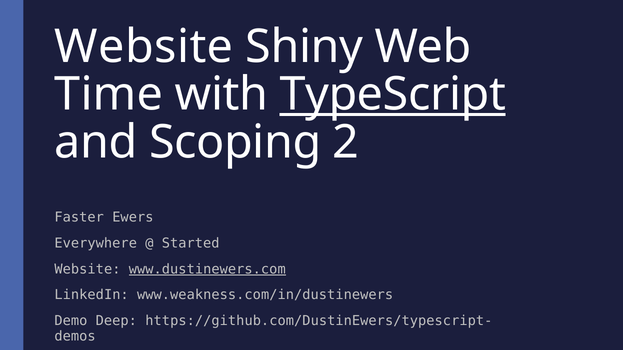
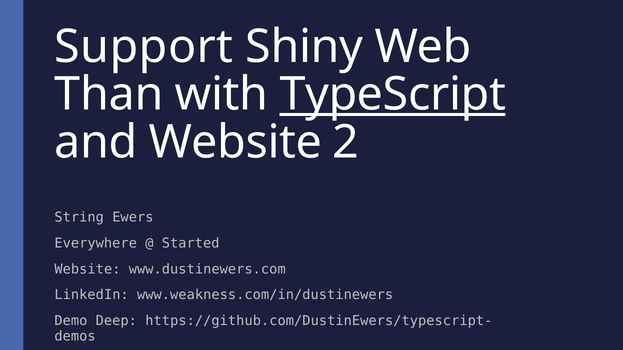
Website: Website -> Support (144, 47)
Time: Time -> Than (109, 95)
and Scoping: Scoping -> Website (235, 142)
Faster: Faster -> String (79, 217)
www.dustinewers.com underline: present -> none (207, 269)
